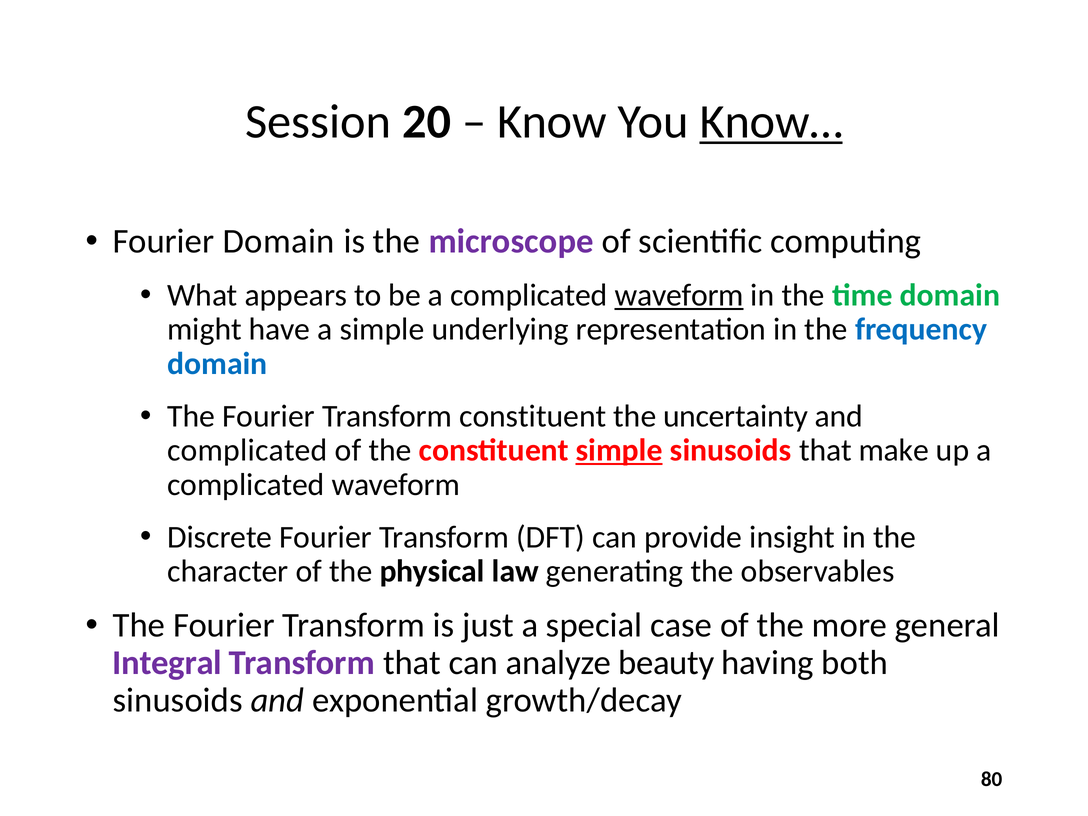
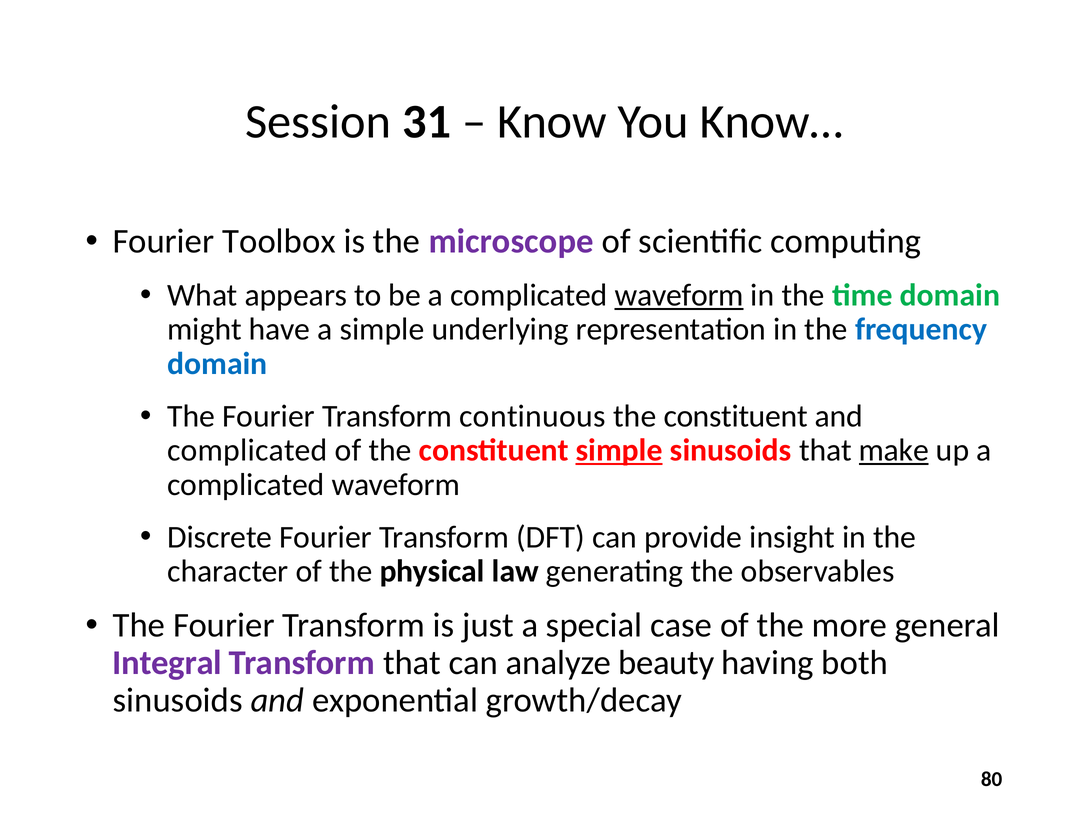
20: 20 -> 31 (427, 122)
Know… underline: present -> none (771, 122)
Fourier Domain: Domain -> Toolbox (279, 241)
Transform constituent: constituent -> continuous (533, 416)
uncertainty: uncertainty -> constituent (736, 416)
make underline: none -> present (894, 450)
